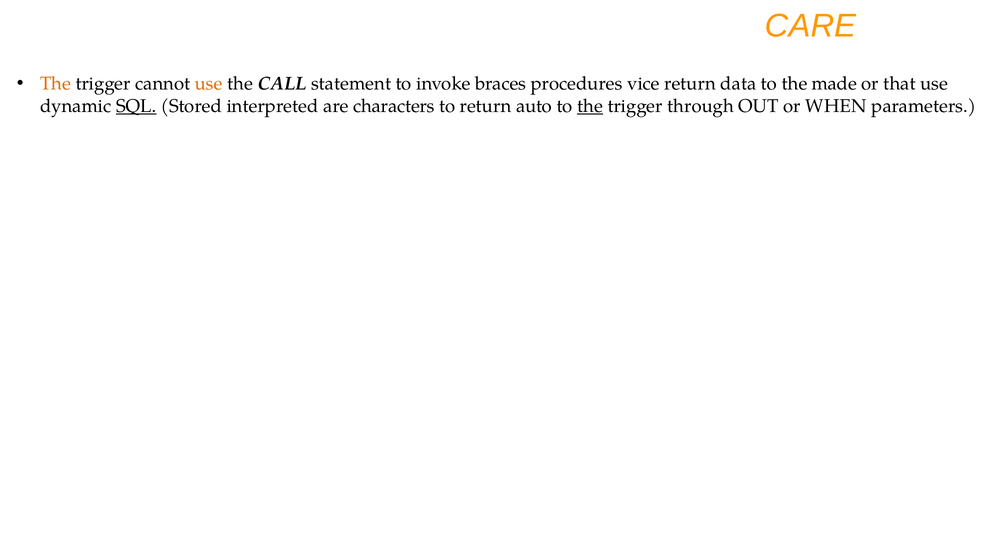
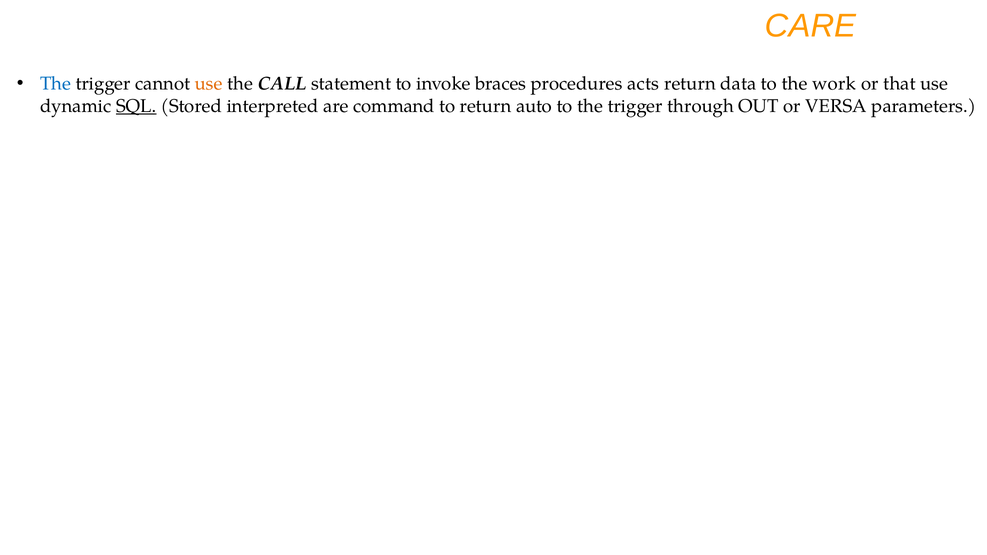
The colour: orange -> blue (56, 84)
vice: vice -> acts (643, 84)
made: made -> work (834, 84)
characters: characters -> command (394, 106)
the underline: present -> none (590, 106)
WHEN: WHEN -> VERSA (836, 106)
